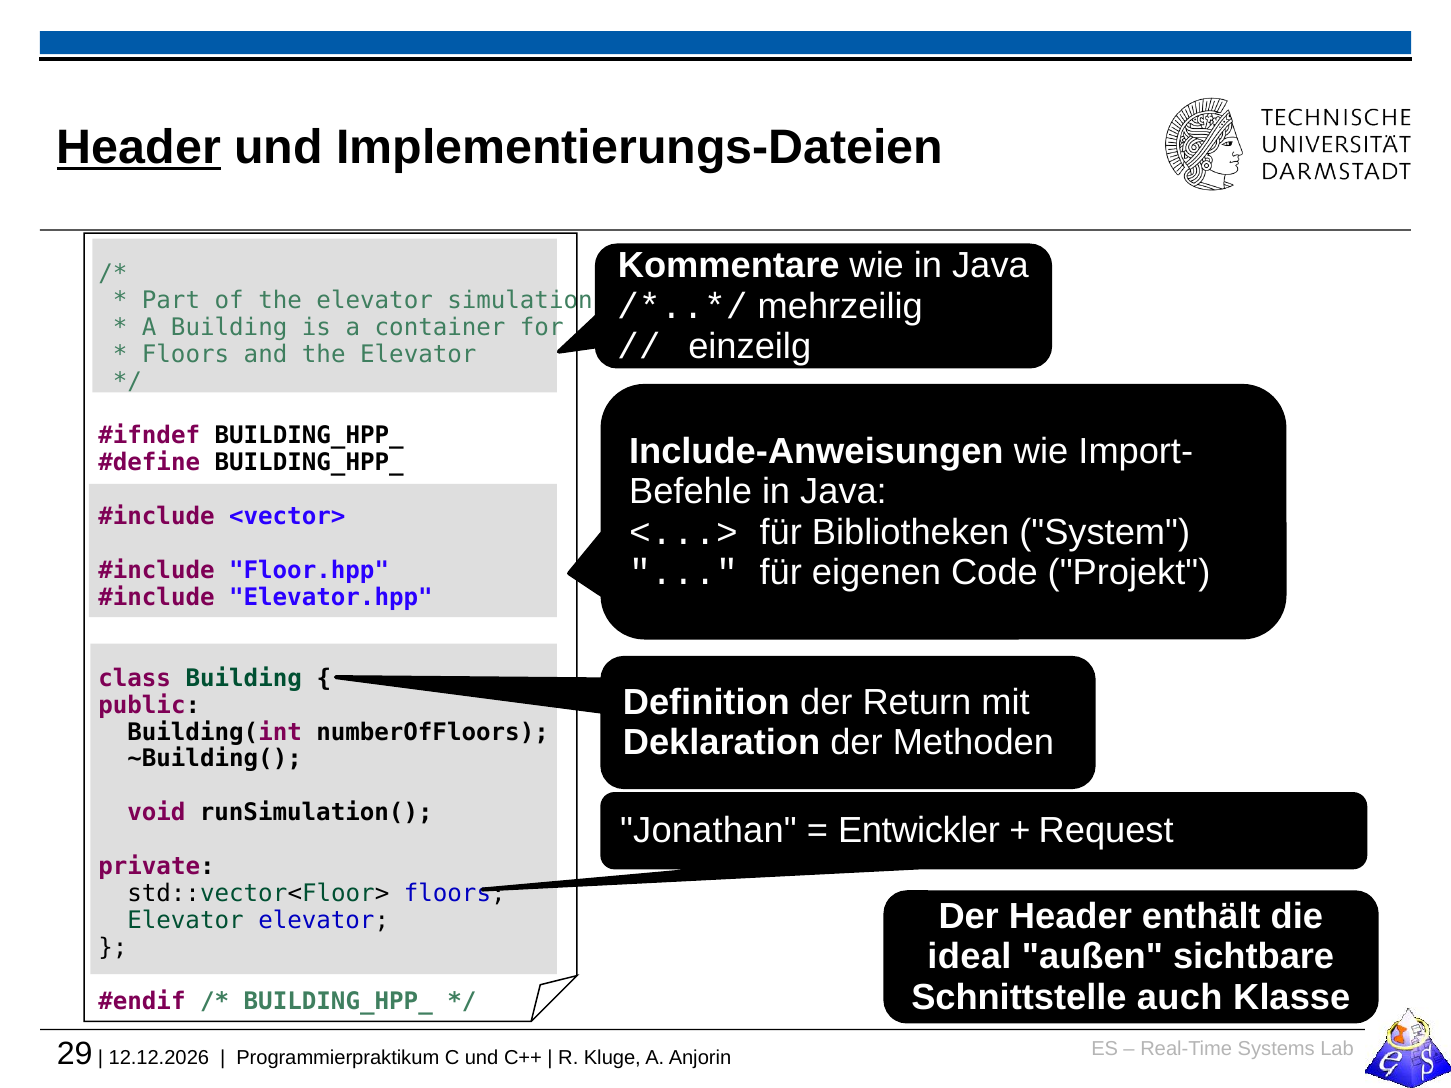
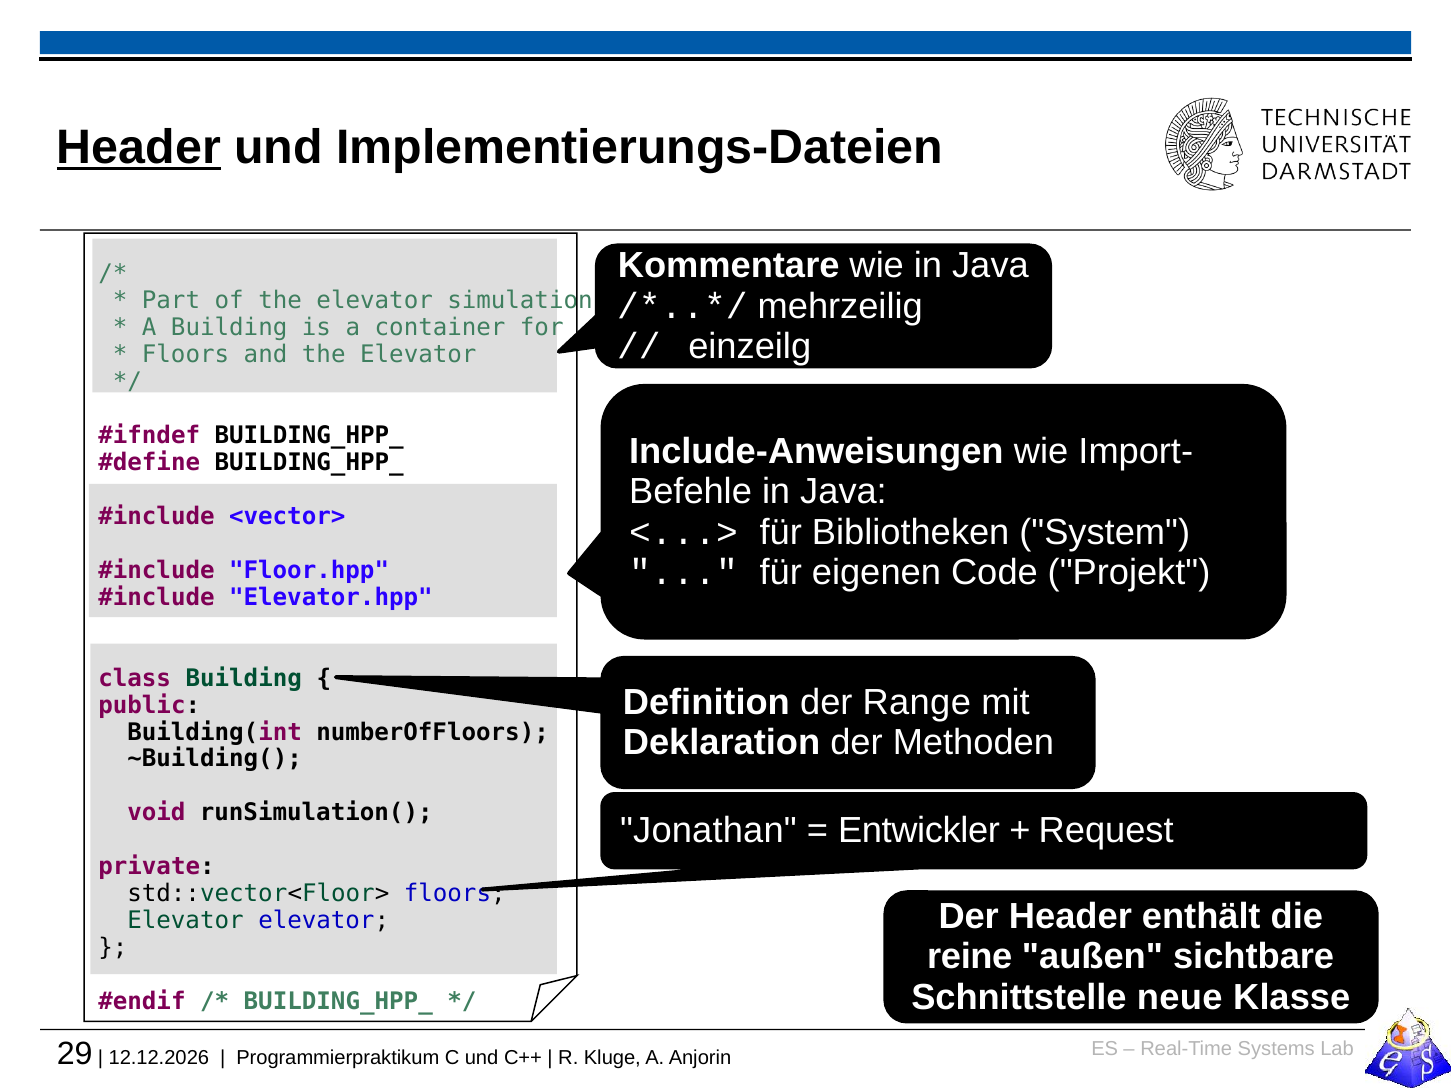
Return: Return -> Range (917, 703)
ideal: ideal -> reine (970, 957)
auch: auch -> neue (1180, 998)
